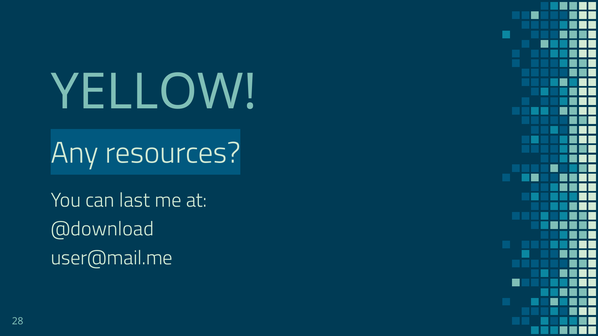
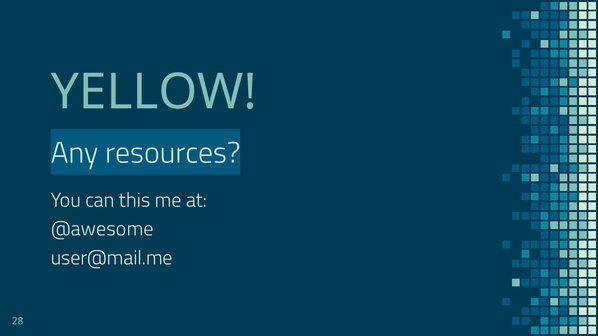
last: last -> this (135, 200)
@download: @download -> @awesome (102, 229)
